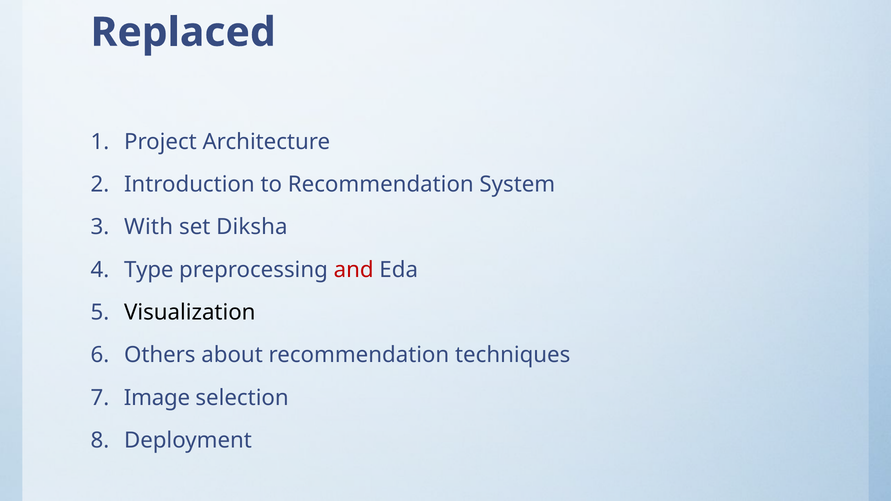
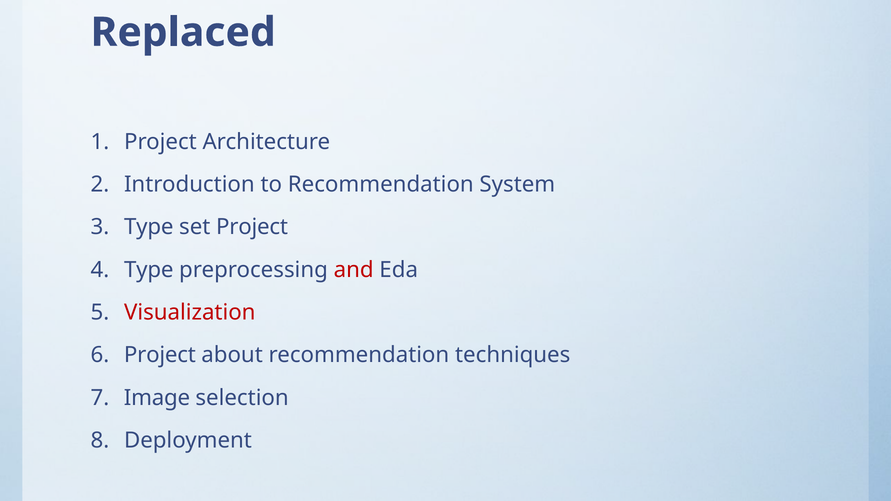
With: With -> Type (149, 227)
set Diksha: Diksha -> Project (252, 227)
Visualization colour: black -> red (190, 313)
Others: Others -> Project (160, 355)
